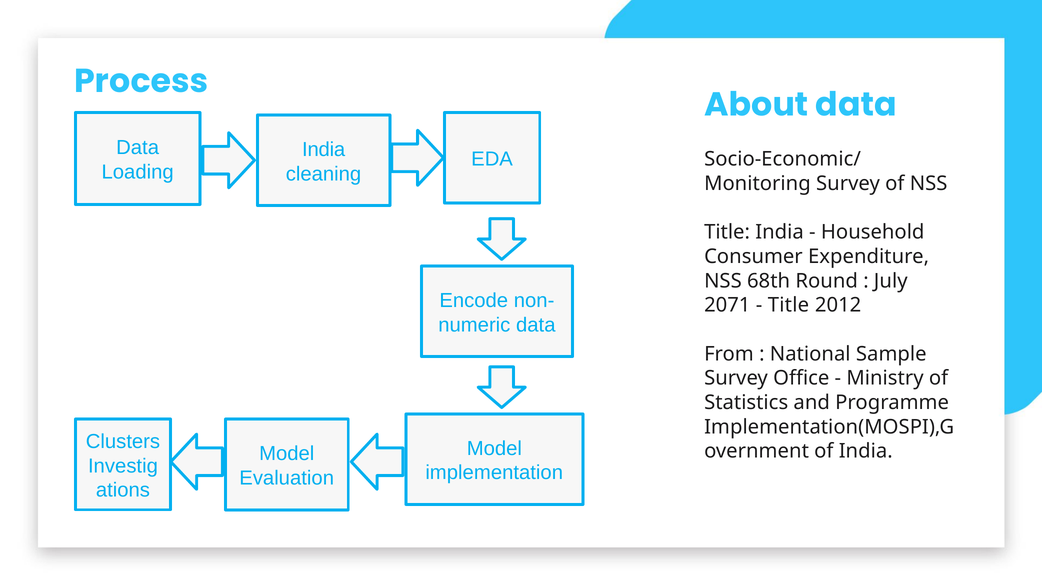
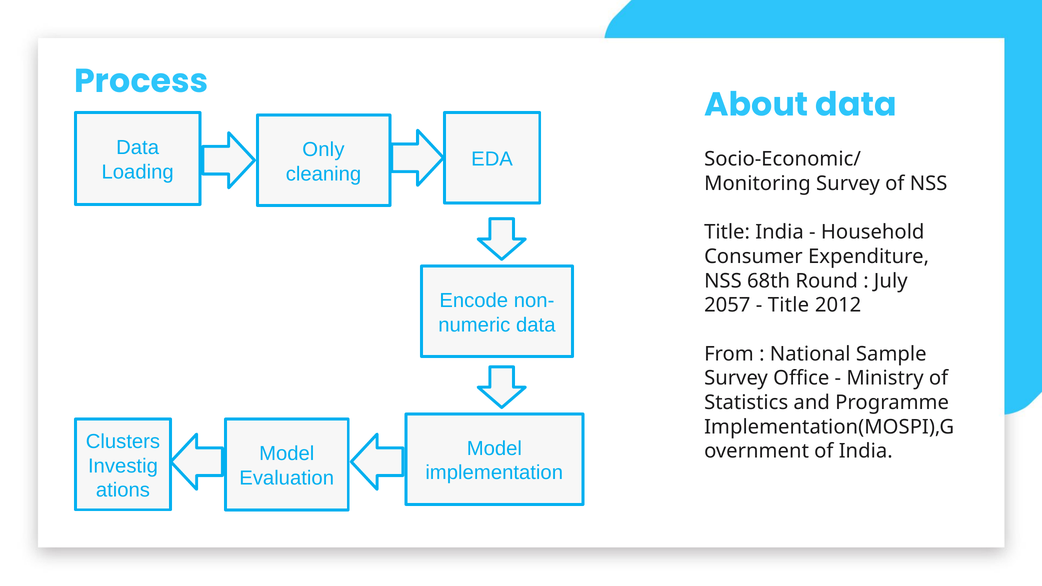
India: India -> Only (323, 150)
2071: 2071 -> 2057 (727, 305)
